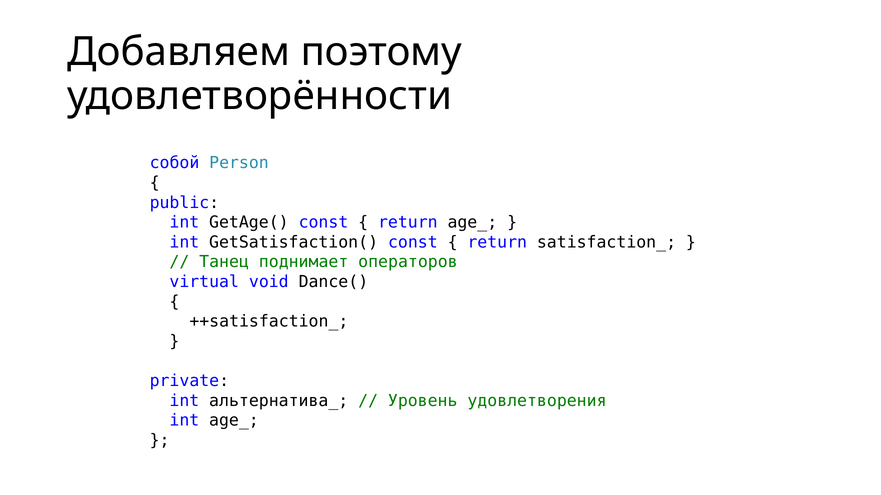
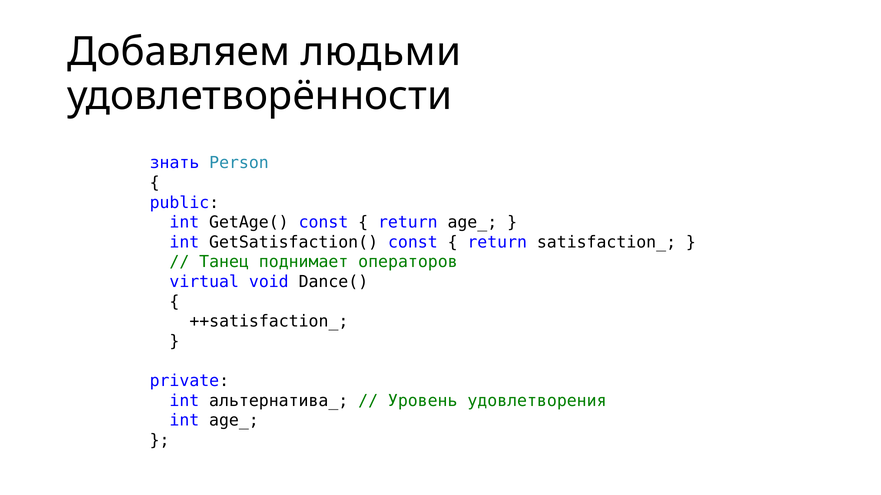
поэтому: поэтому -> людьми (381, 52)
собой: собой -> знать (174, 163)
